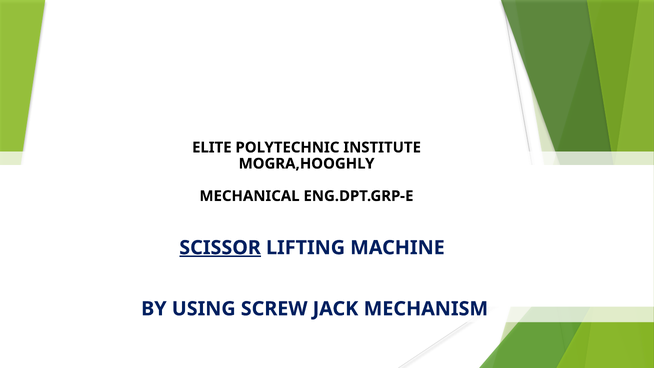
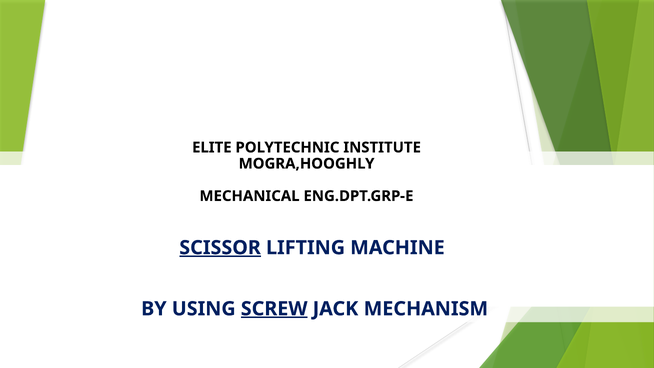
SCREW underline: none -> present (274, 309)
